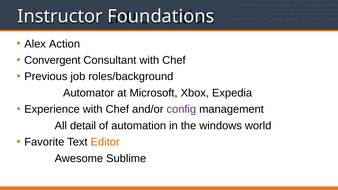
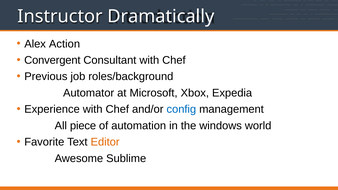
Foundations: Foundations -> Dramatically (161, 16)
config colour: purple -> blue (181, 109)
detail: detail -> piece (83, 126)
